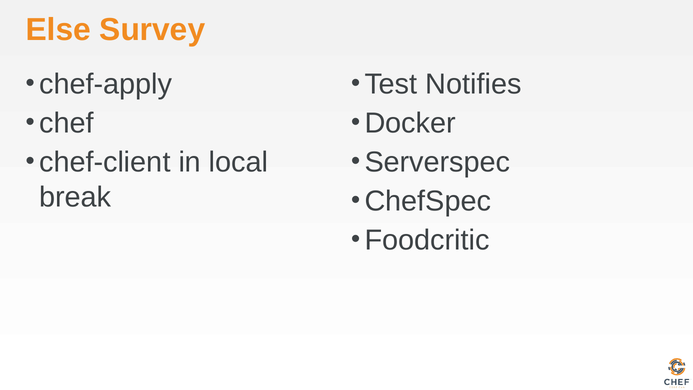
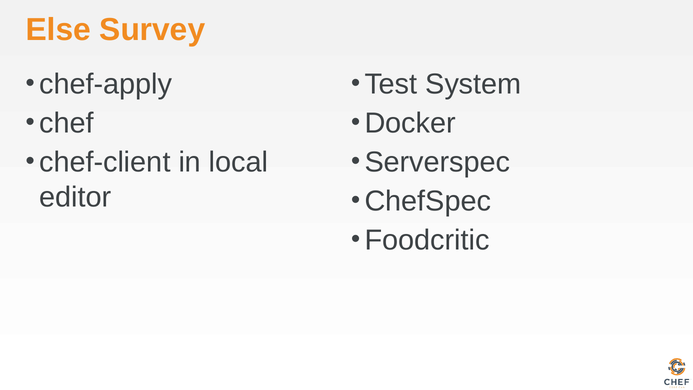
Notifies: Notifies -> System (473, 84)
break: break -> editor (75, 197)
